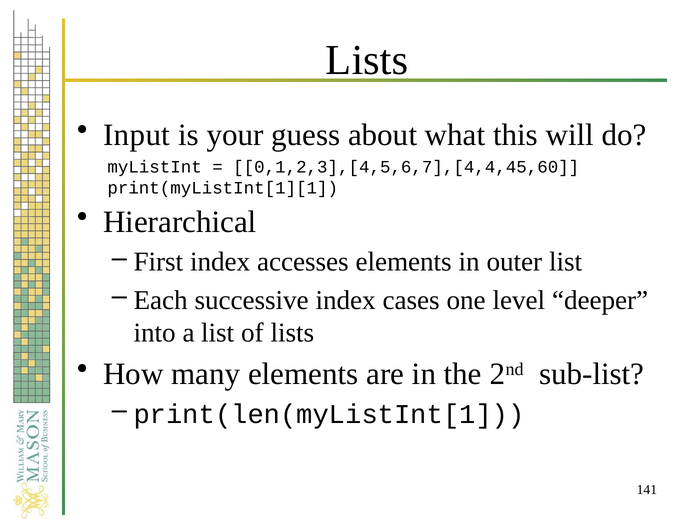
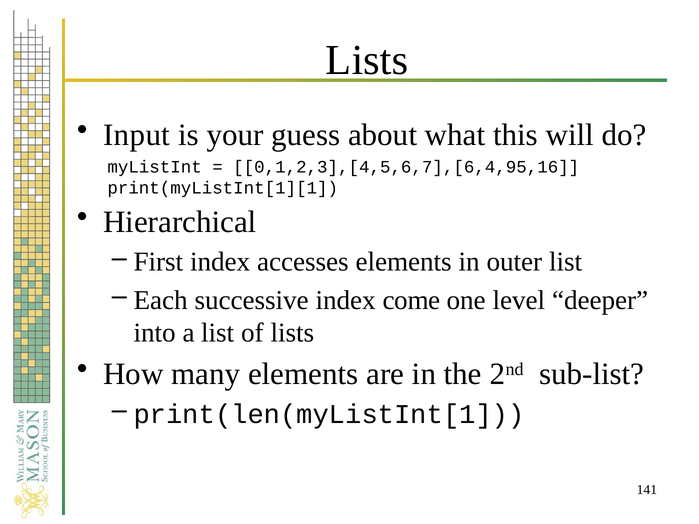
0,1,2,3],[4,5,6,7],[4,4,45,60: 0,1,2,3],[4,5,6,7],[4,4,45,60 -> 0,1,2,3],[4,5,6,7],[6,4,95,16 (406, 167)
cases: cases -> come (412, 300)
